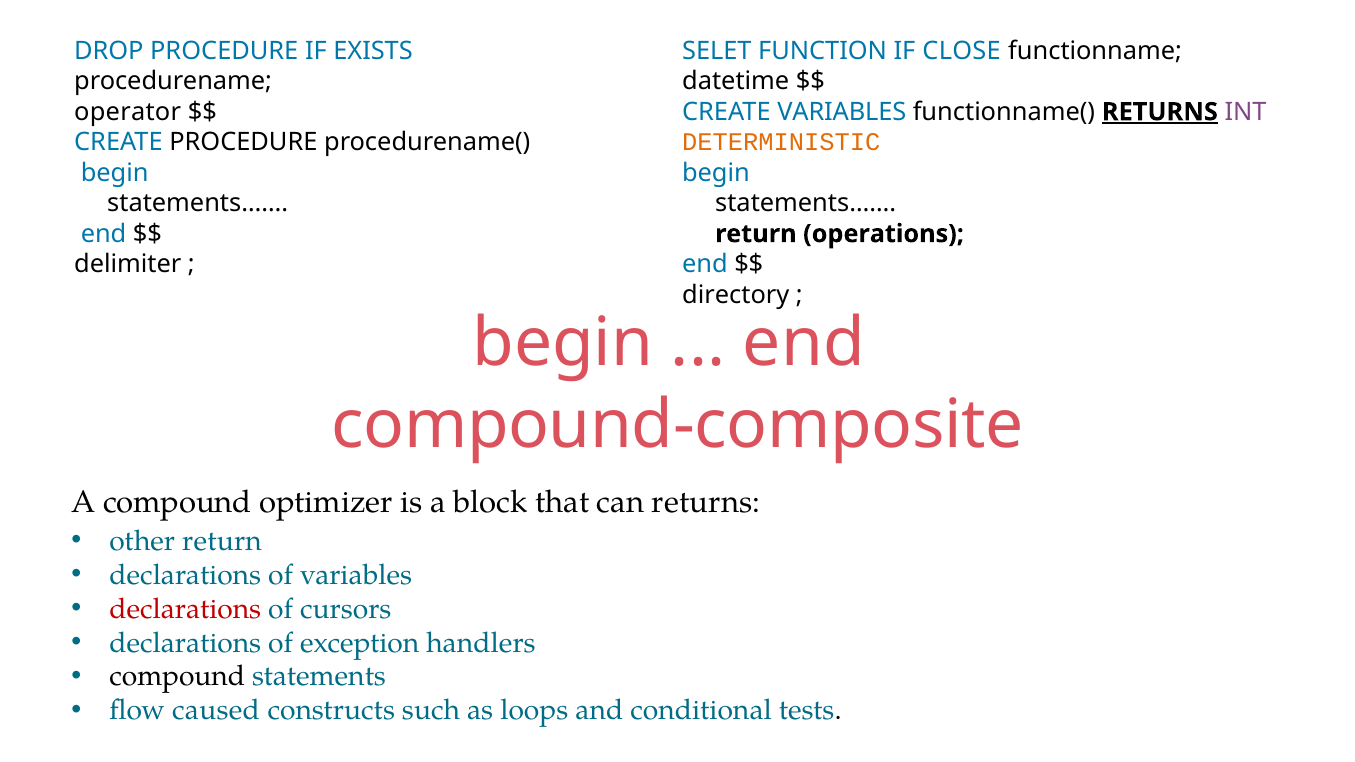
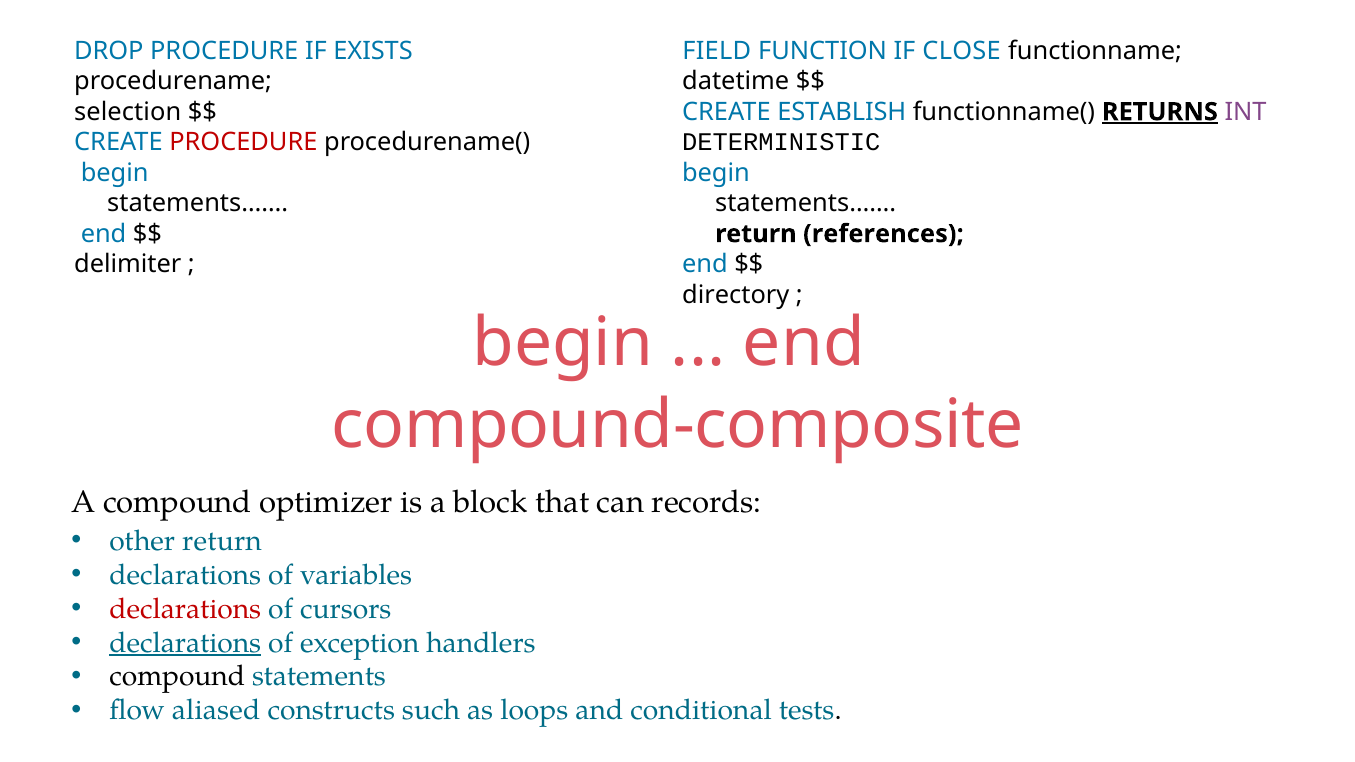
SELET: SELET -> FIELD (717, 51)
operator: operator -> selection (128, 112)
CREATE VARIABLES: VARIABLES -> ESTABLISH (842, 112)
DETERMINISTIC colour: orange -> black (781, 142)
PROCEDURE colour: black -> red (243, 142)
operations: operations -> references (883, 234)
can returns: returns -> records (706, 502)
declarations underline: none -> present (185, 643)
caused: caused -> aliased (216, 711)
